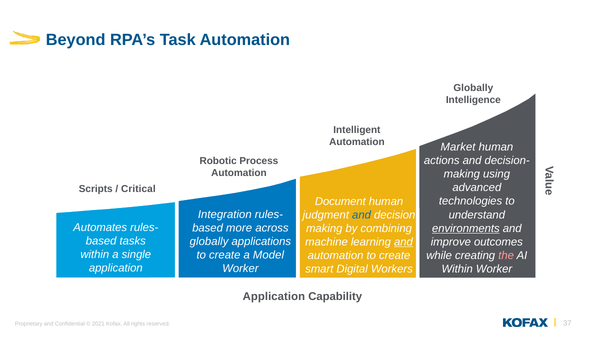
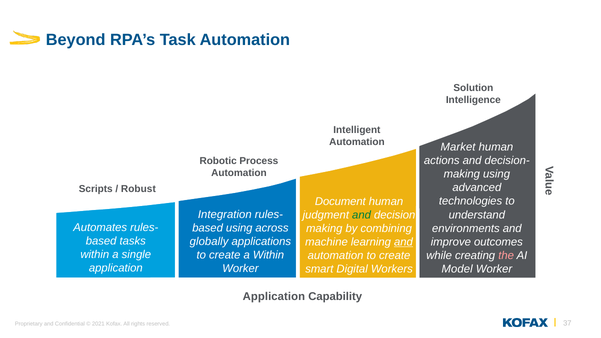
Globally: Globally -> Solution (473, 88)
Critical: Critical -> Robust (138, 189)
and colour: blue -> green (362, 215)
more: more -> using (239, 228)
environments underline: present -> none (466, 228)
a Model: Model -> Within (269, 255)
Within: Within -> Model (457, 269)
